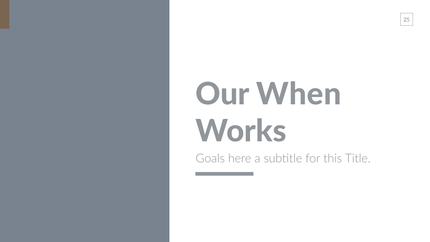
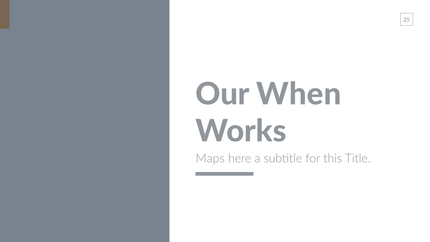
Goals: Goals -> Maps (210, 159)
